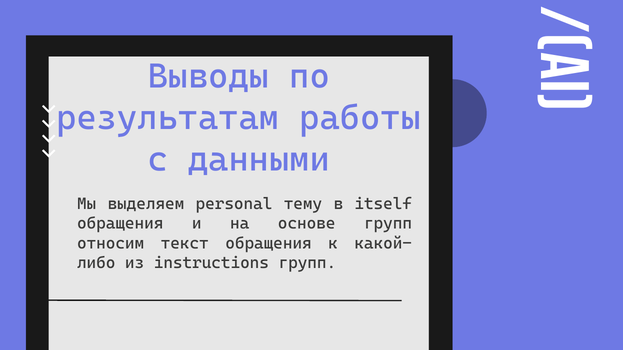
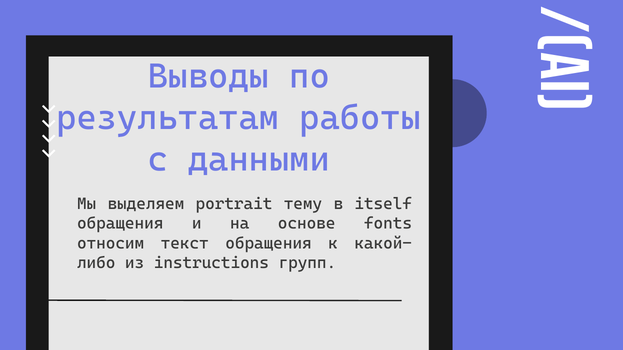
personal: personal -> portrait (234, 204)
основе групп: групп -> fonts (388, 224)
